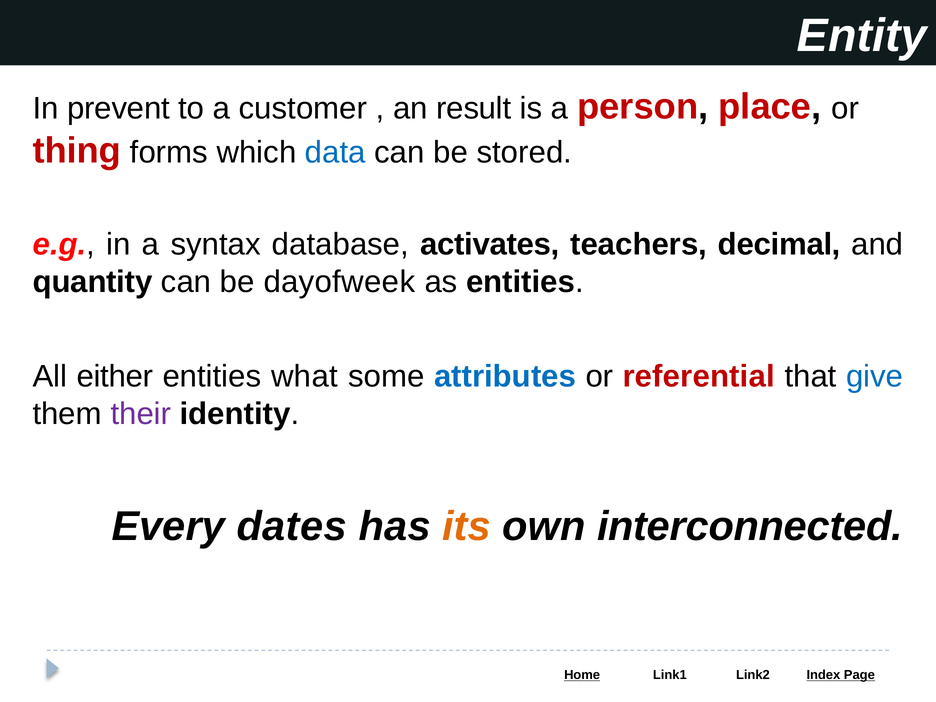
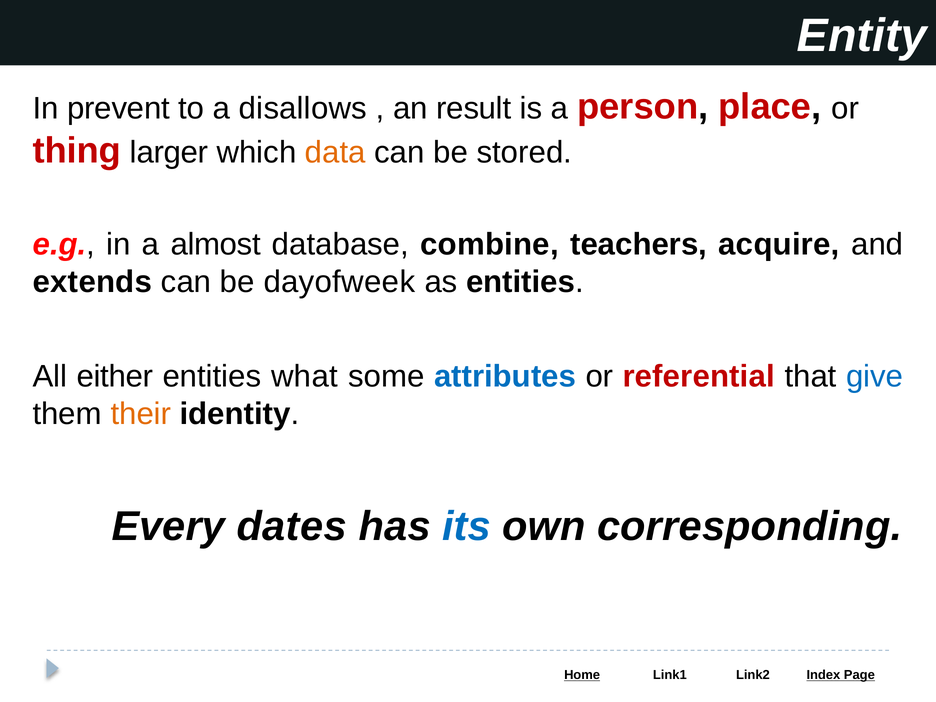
customer: customer -> disallows (303, 109)
forms: forms -> larger (169, 152)
data colour: blue -> orange (335, 152)
syntax: syntax -> almost (216, 244)
activates: activates -> combine (490, 244)
decimal: decimal -> acquire (779, 244)
quantity: quantity -> extends (92, 282)
their colour: purple -> orange (141, 414)
its colour: orange -> blue (467, 527)
interconnected: interconnected -> corresponding (750, 527)
